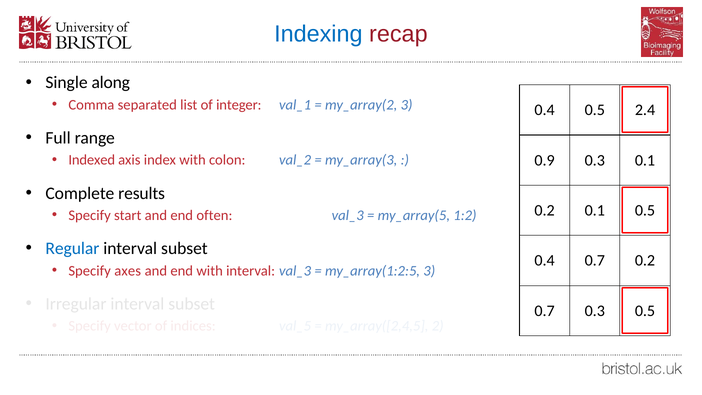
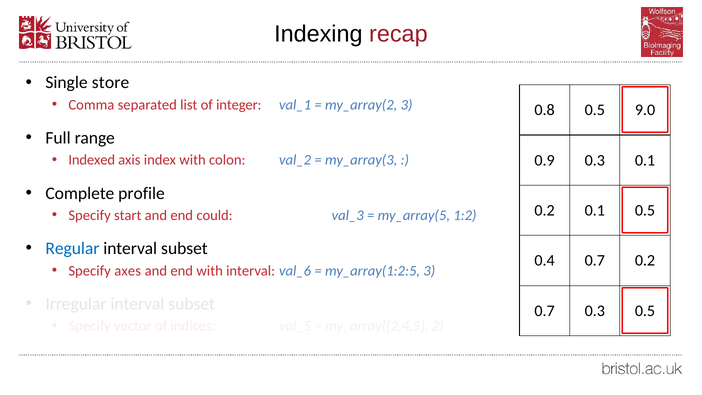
Indexing colour: blue -> black (318, 34)
along: along -> store (111, 83)
0.4: 0.4 -> 0.8 (545, 110)
2.4: 2.4 -> 9.0 (645, 110)
results: results -> profile (142, 193)
often: often -> could (214, 215)
interval val_3: val_3 -> val_6 (295, 271)
